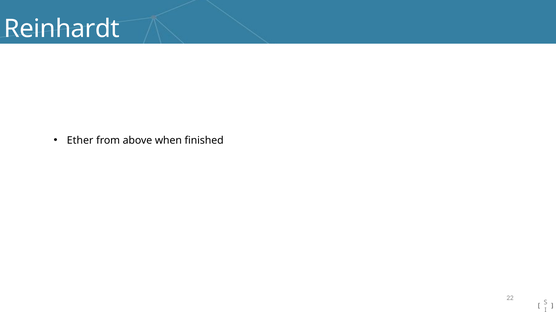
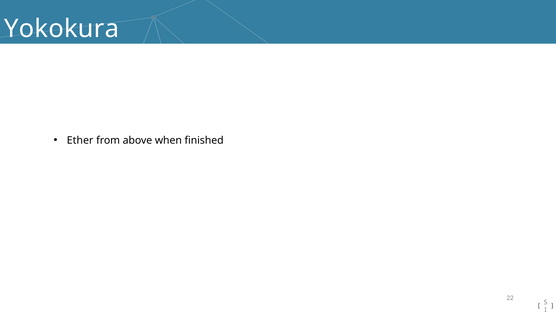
Reinhardt: Reinhardt -> Yokokura (62, 29)
